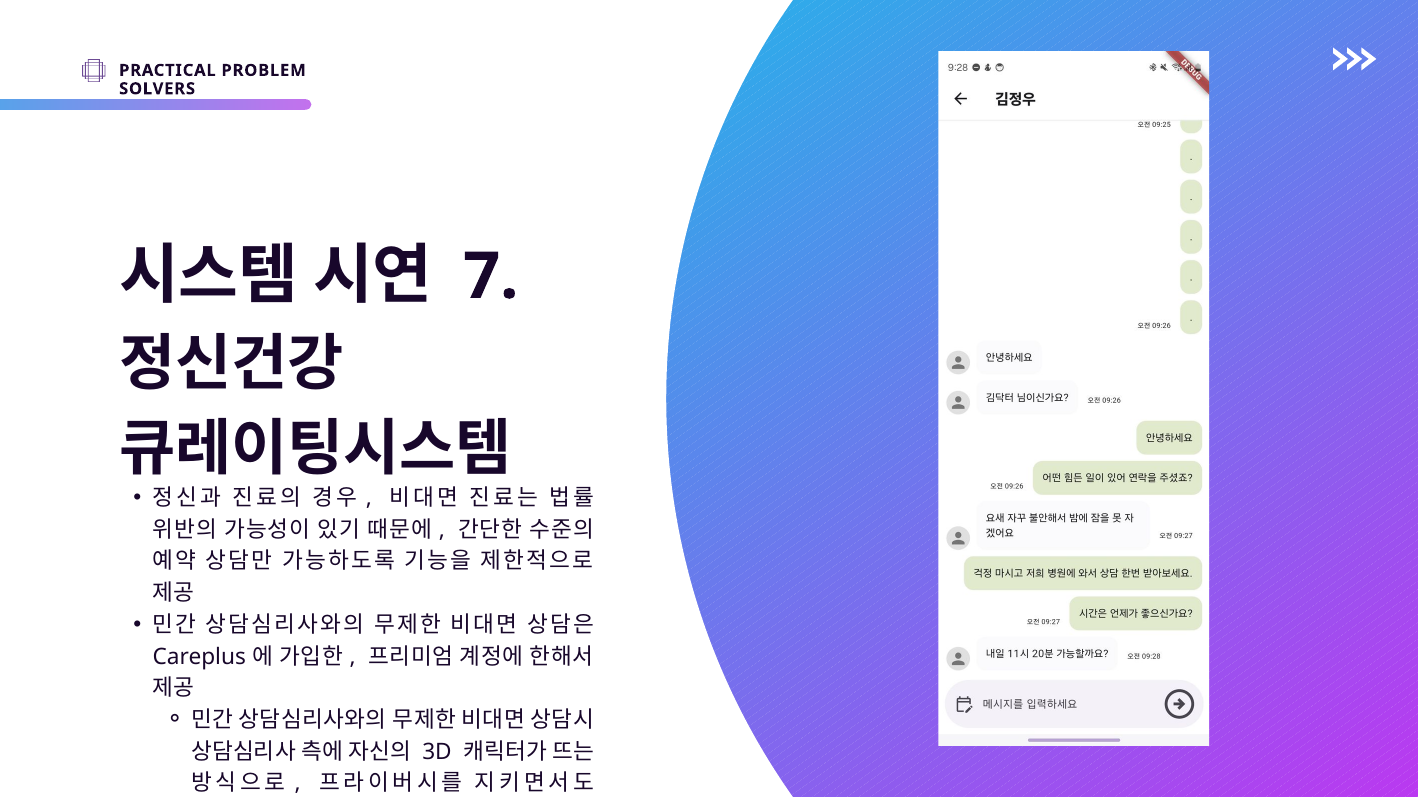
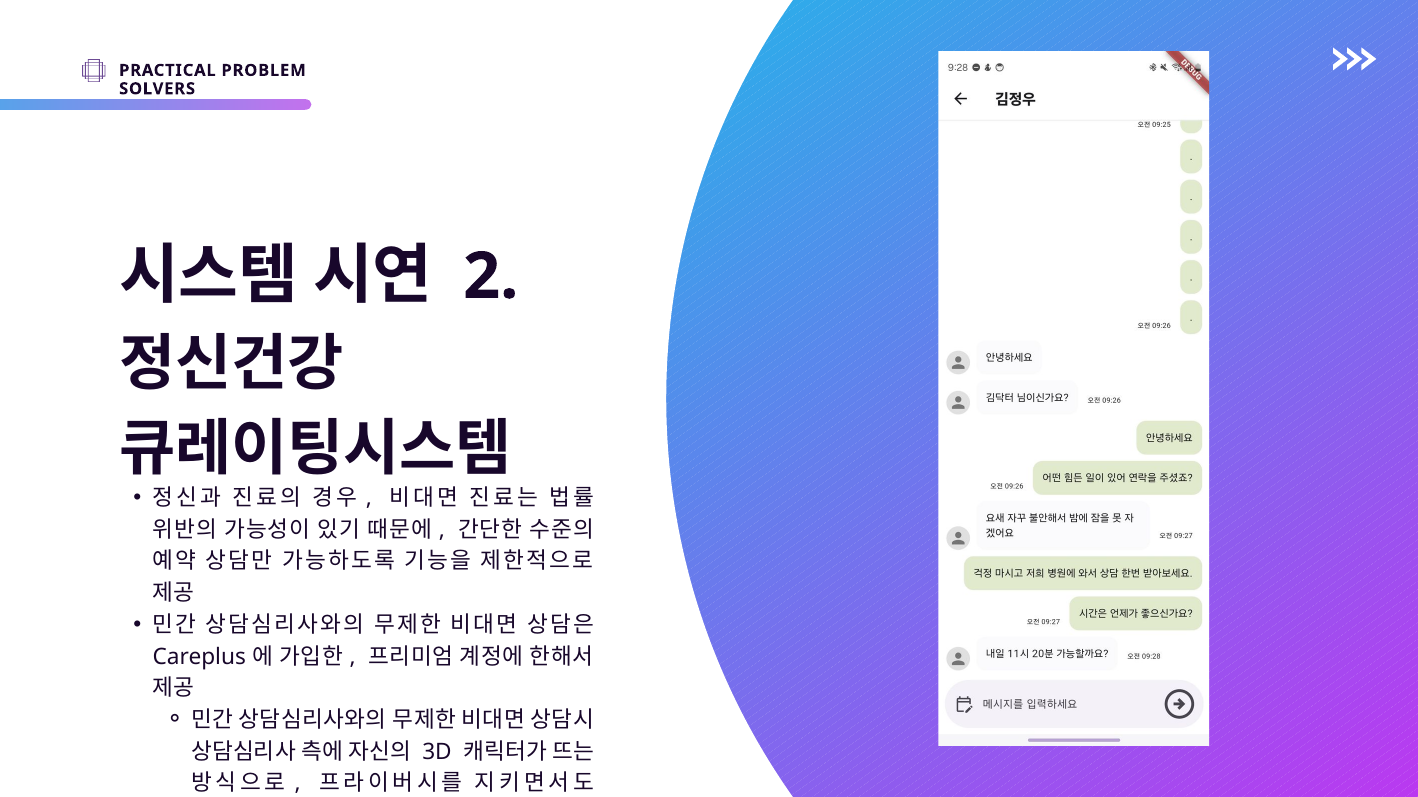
7: 7 -> 2 (491, 277)
